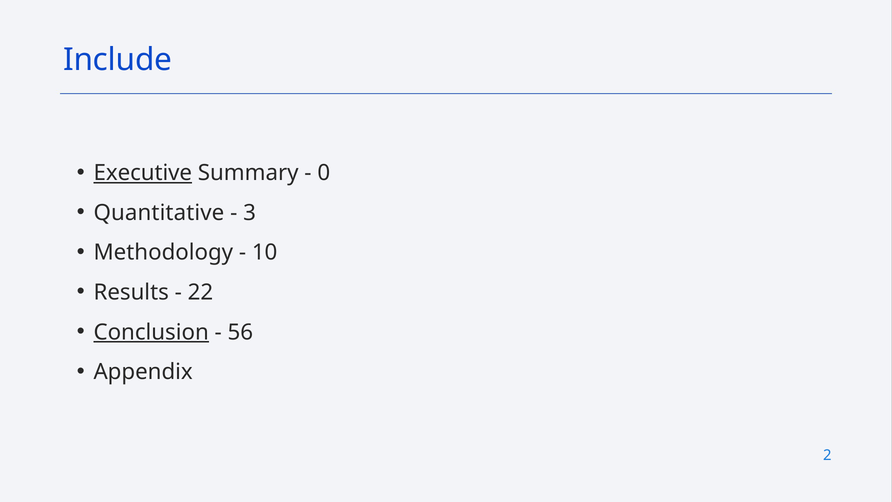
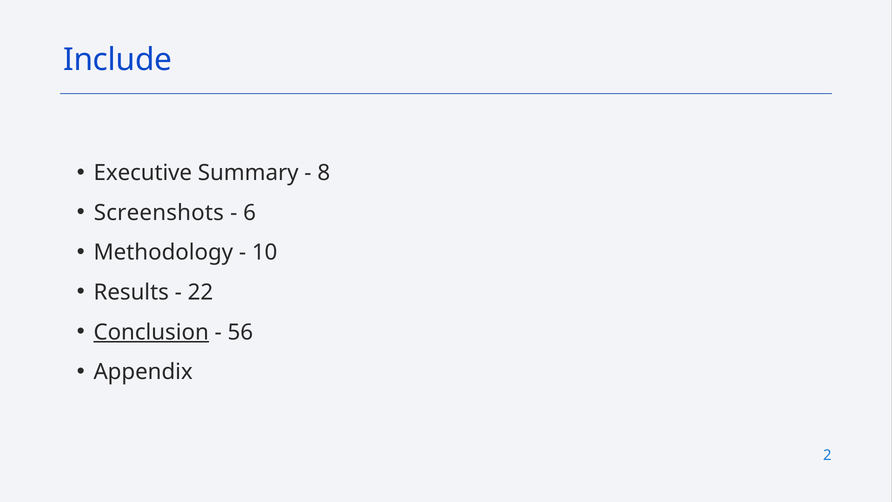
Executive underline: present -> none (143, 173)
0: 0 -> 8 (324, 173)
Quantitative: Quantitative -> Screenshots (159, 213)
3: 3 -> 6 (250, 213)
